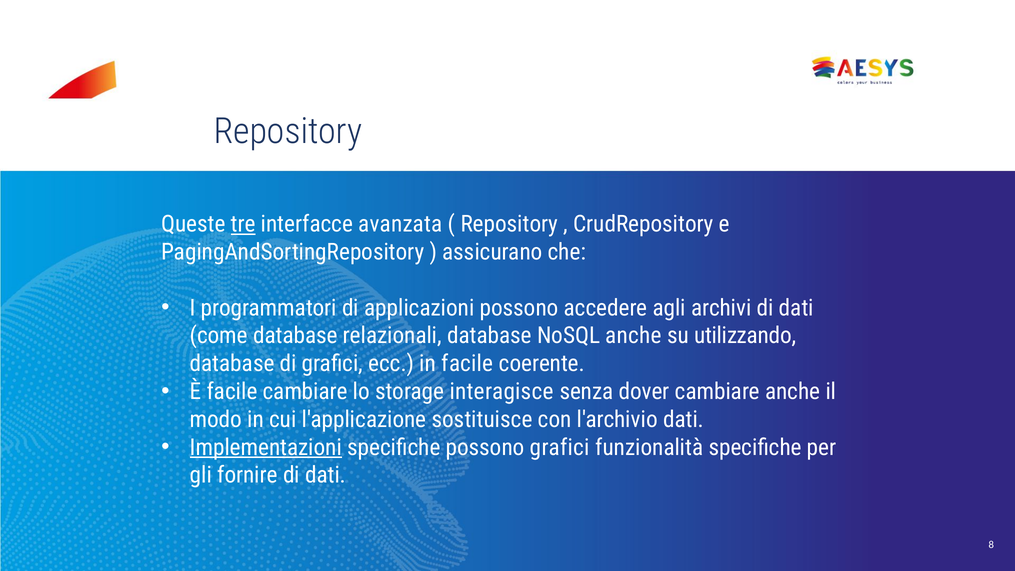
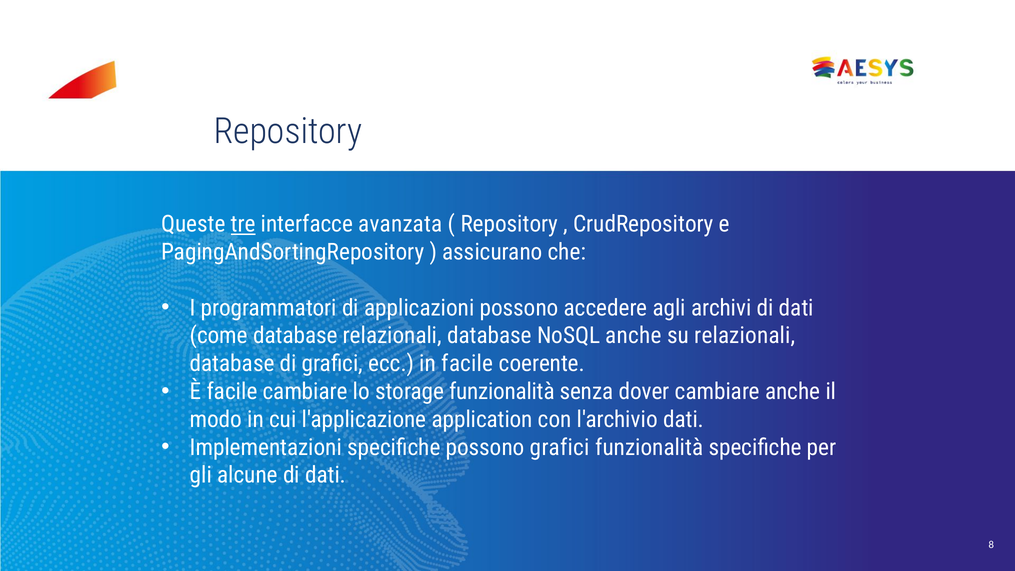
su utilizzando: utilizzando -> relazionali (745, 336)
storage interagisce: interagisce -> funzionalità (502, 392)
sostituisce: sostituisce -> application (482, 419)
Implementazioni underline: present -> none (266, 447)
fornire: fornire -> alcune (247, 475)
